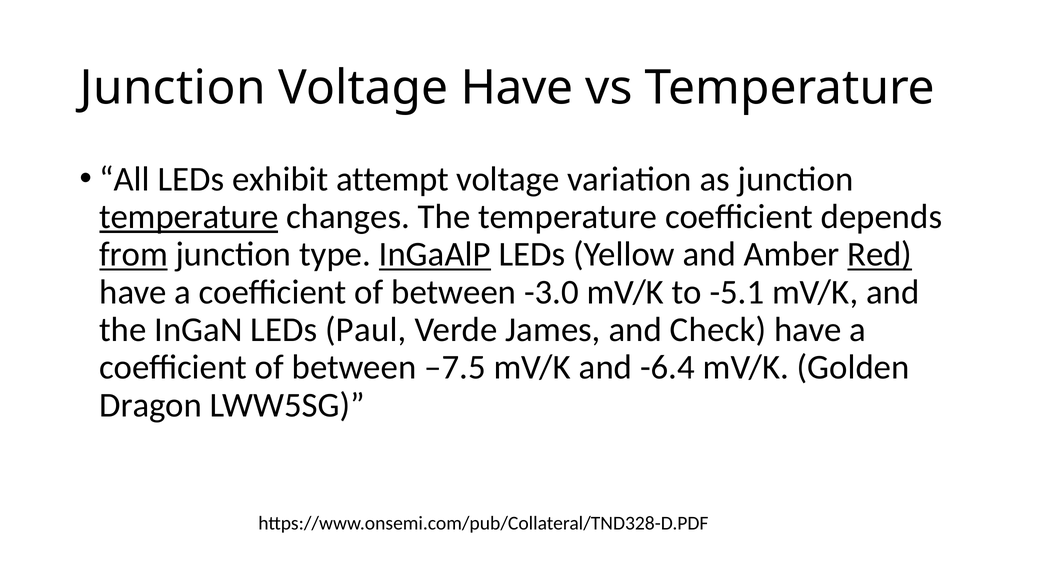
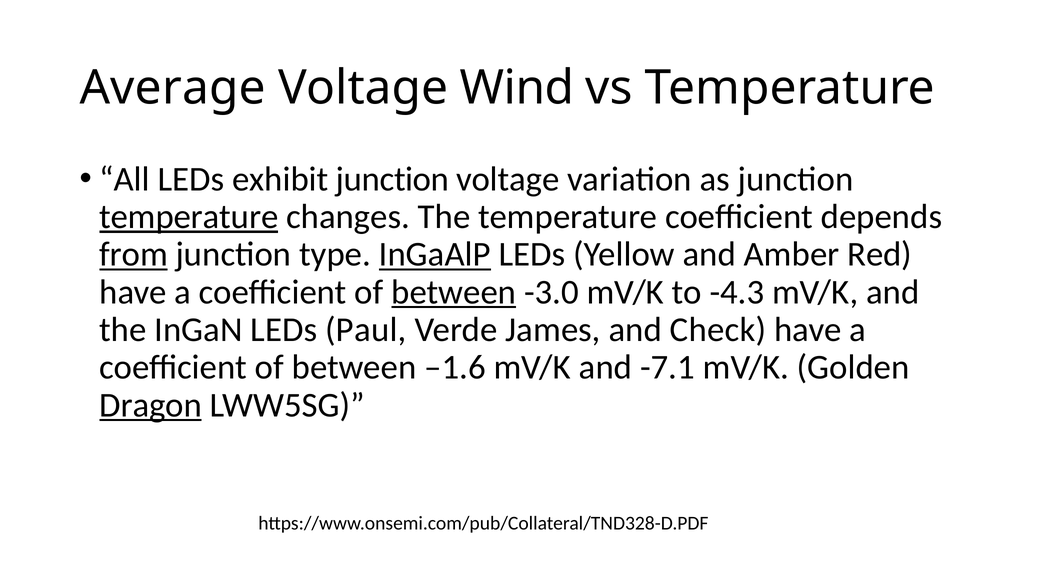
Junction: Junction -> Average (173, 88)
Voltage Have: Have -> Wind (517, 88)
exhibit attempt: attempt -> junction (393, 179)
Red underline: present -> none (880, 254)
between underline: none -> present (454, 292)
-5.1: -5.1 -> -4.3 (737, 292)
–7.5: –7.5 -> –1.6 (455, 367)
-6.4: -6.4 -> -7.1 (667, 367)
Dragon underline: none -> present (151, 405)
